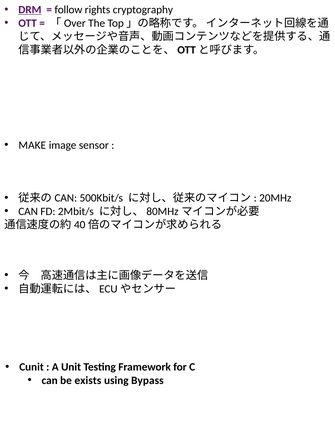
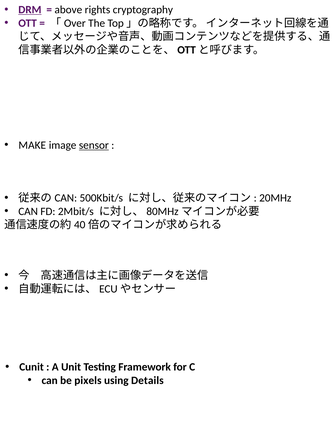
follow: follow -> above (68, 10)
sensor underline: none -> present (94, 145)
exists: exists -> pixels (88, 380)
Bypass: Bypass -> Details (147, 380)
